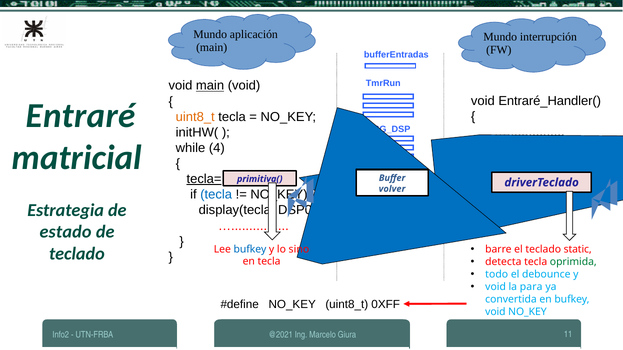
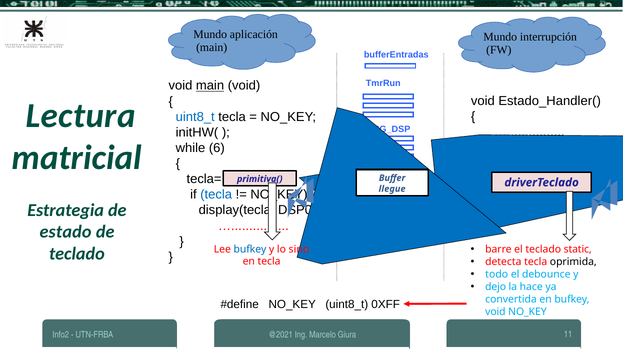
Entraré_Handler(: Entraré_Handler( -> Estado_Handler( (550, 101)
Entraré: Entraré -> Lectura (81, 116)
uint8_t colour: orange -> blue (195, 117)
4: 4 -> 6 (217, 148)
tecla= underline: present -> none (204, 179)
volver: volver -> llegue (392, 189)
oprimida colour: green -> black (573, 262)
void: void -> dejo (496, 287)
para: para -> hace (531, 287)
